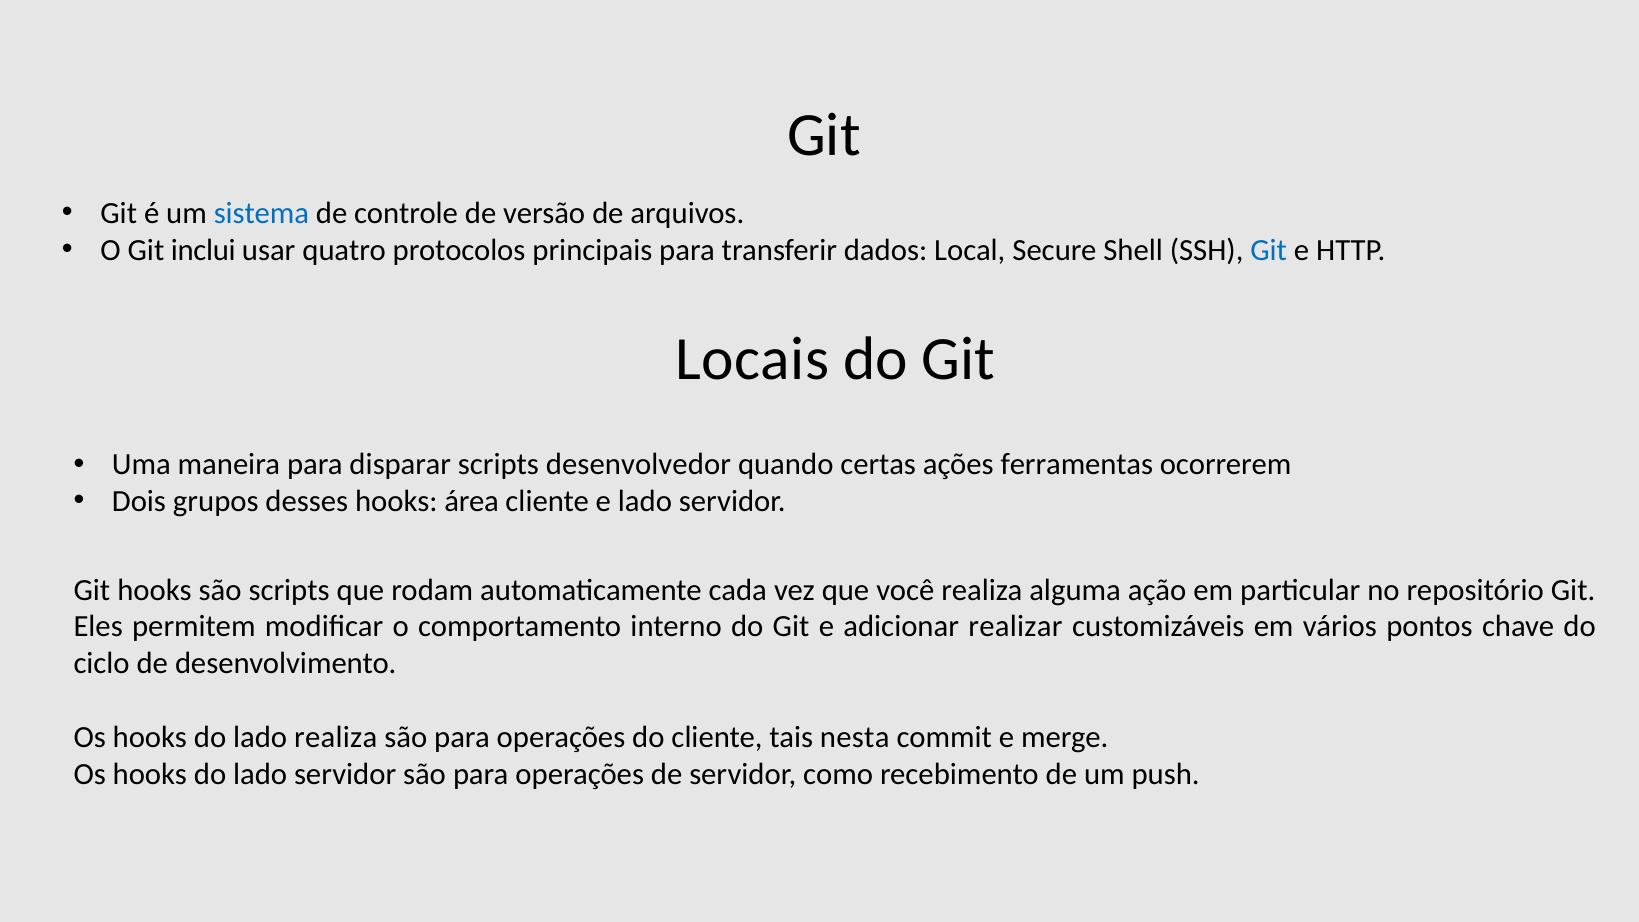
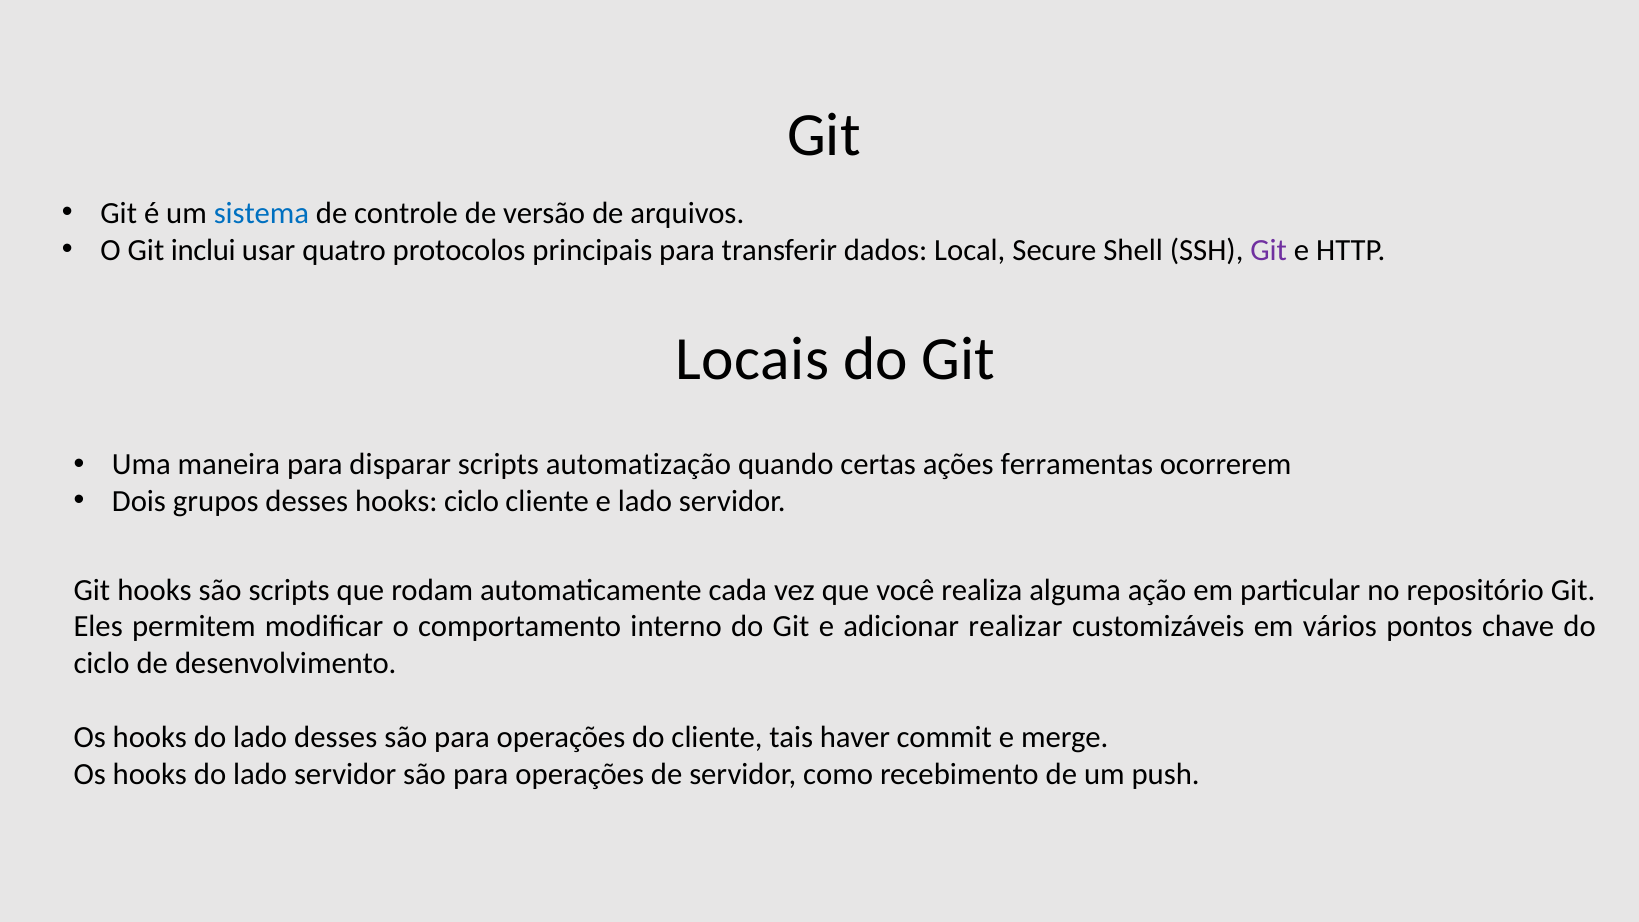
Git colour: blue -> purple (1269, 250)
desenvolvedor: desenvolvedor -> automatização (638, 465)
hooks área: área -> ciclo (472, 501)
lado realiza: realiza -> desses (336, 737)
nesta: nesta -> haver (855, 737)
